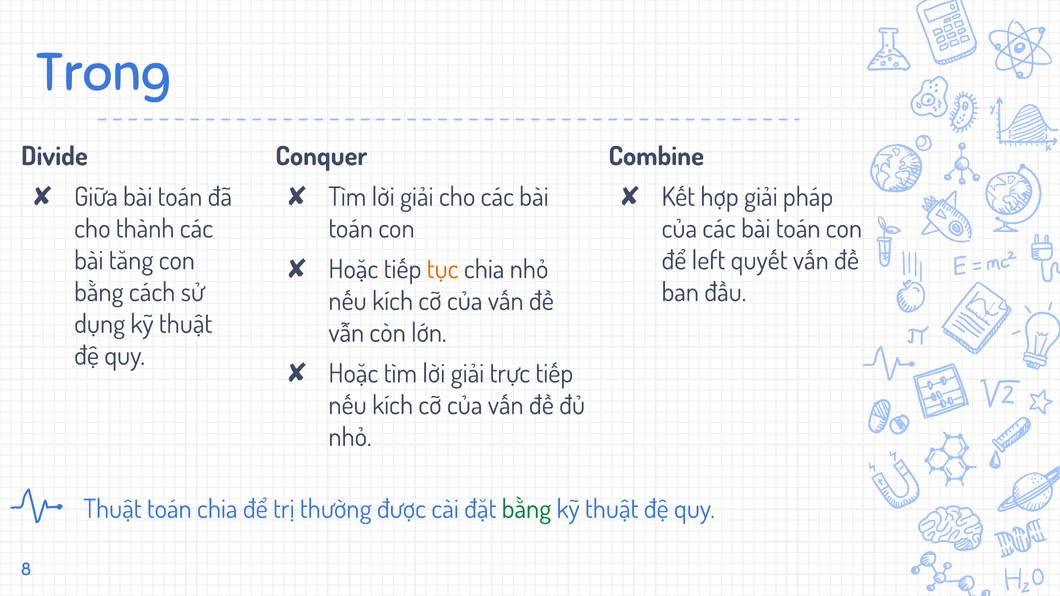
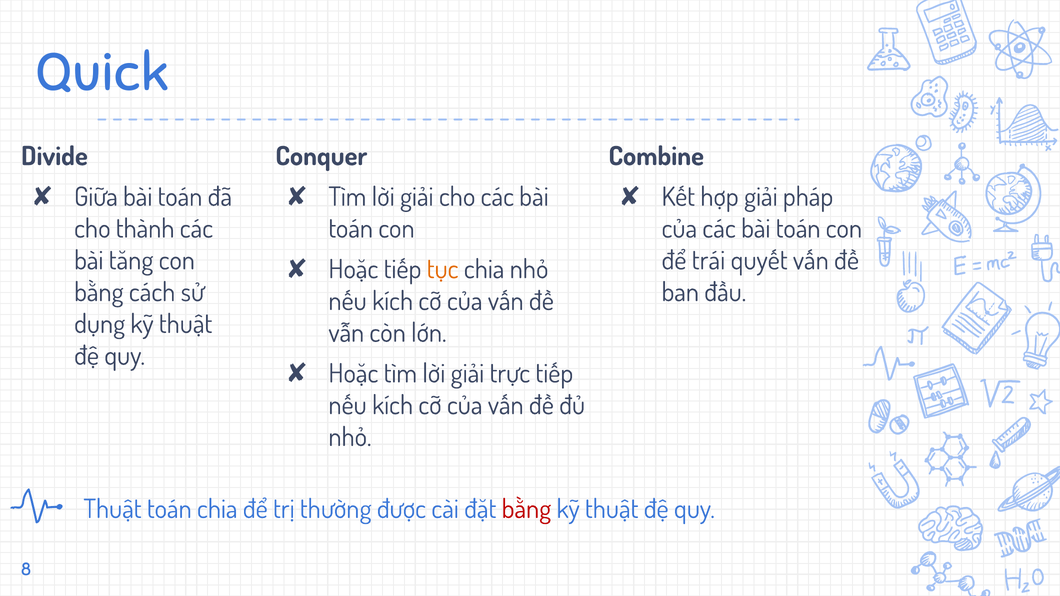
Trong: Trong -> Quick (102, 73)
left: left -> trái (708, 261)
bằng colour: green -> red (526, 509)
